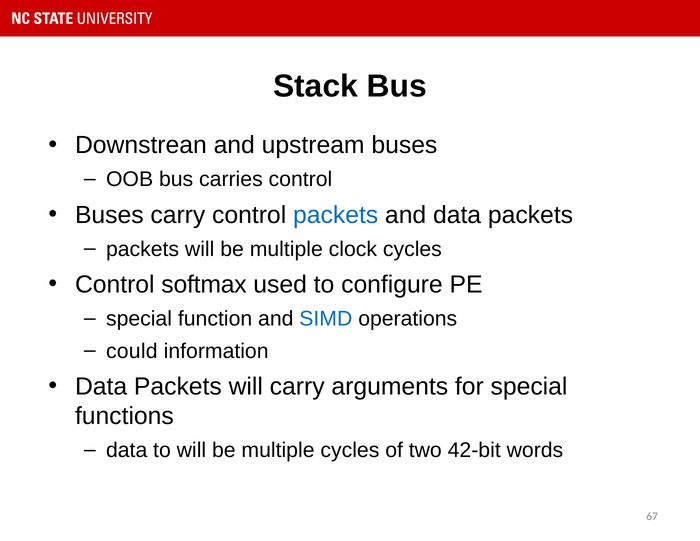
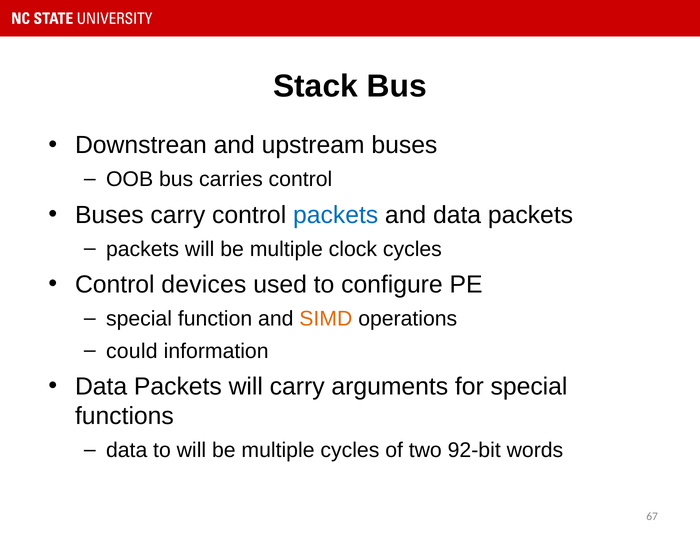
softmax: softmax -> devices (204, 284)
SIMD colour: blue -> orange (326, 319)
42-bit: 42-bit -> 92-bit (474, 450)
